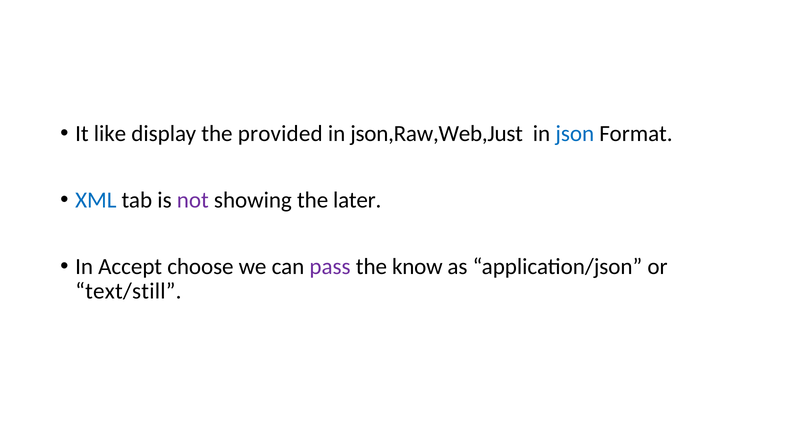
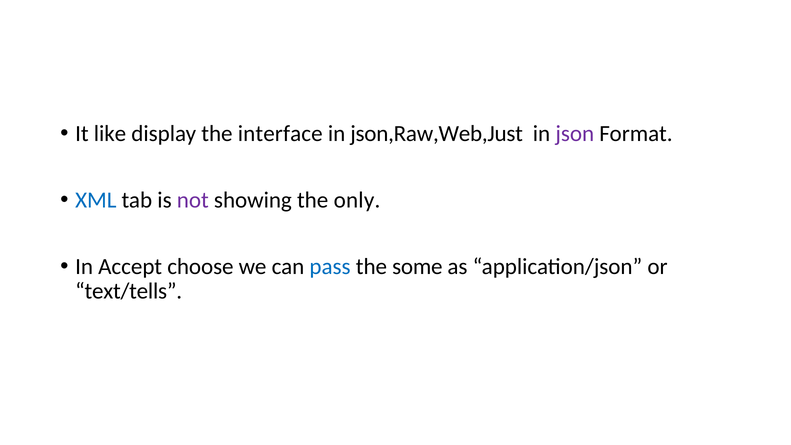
provided: provided -> interface (280, 134)
json colour: blue -> purple (575, 134)
later: later -> only (357, 200)
pass colour: purple -> blue (330, 266)
know: know -> some (417, 266)
text/still: text/still -> text/tells (129, 291)
